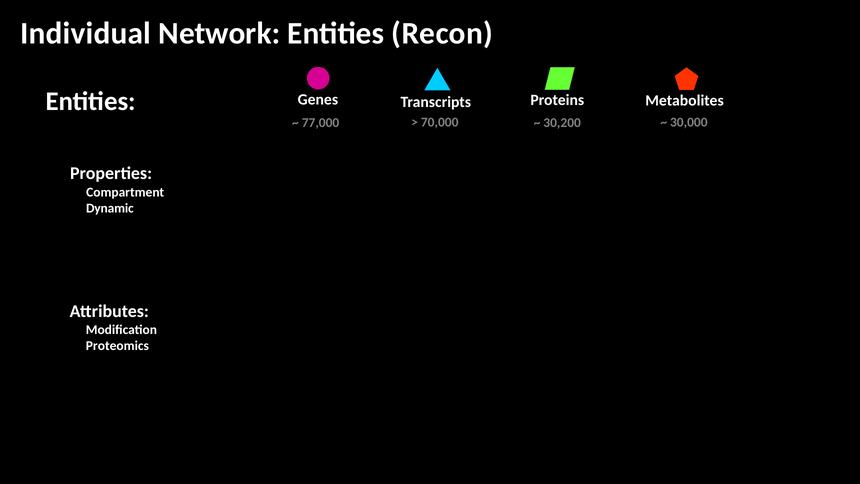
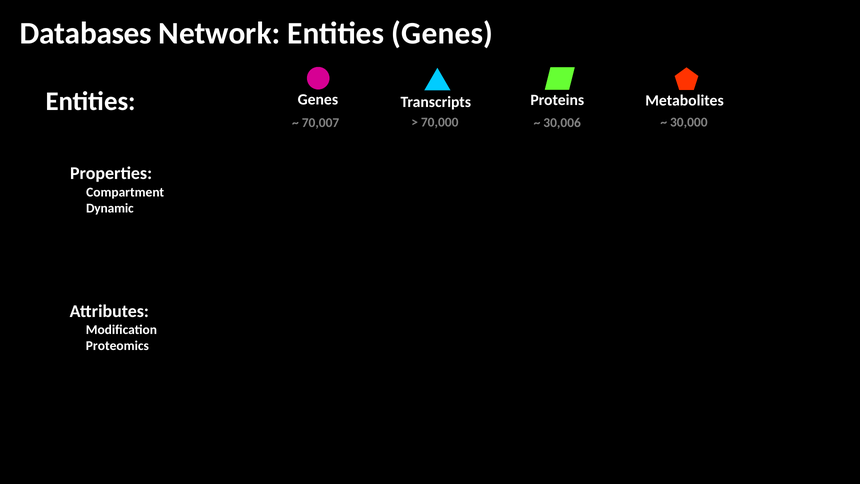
Individual: Individual -> Databases (86, 33)
Network Entities Recon: Recon -> Genes (442, 33)
30,200: 30,200 -> 30,006 (562, 123)
77,000: 77,000 -> 70,007 (321, 123)
